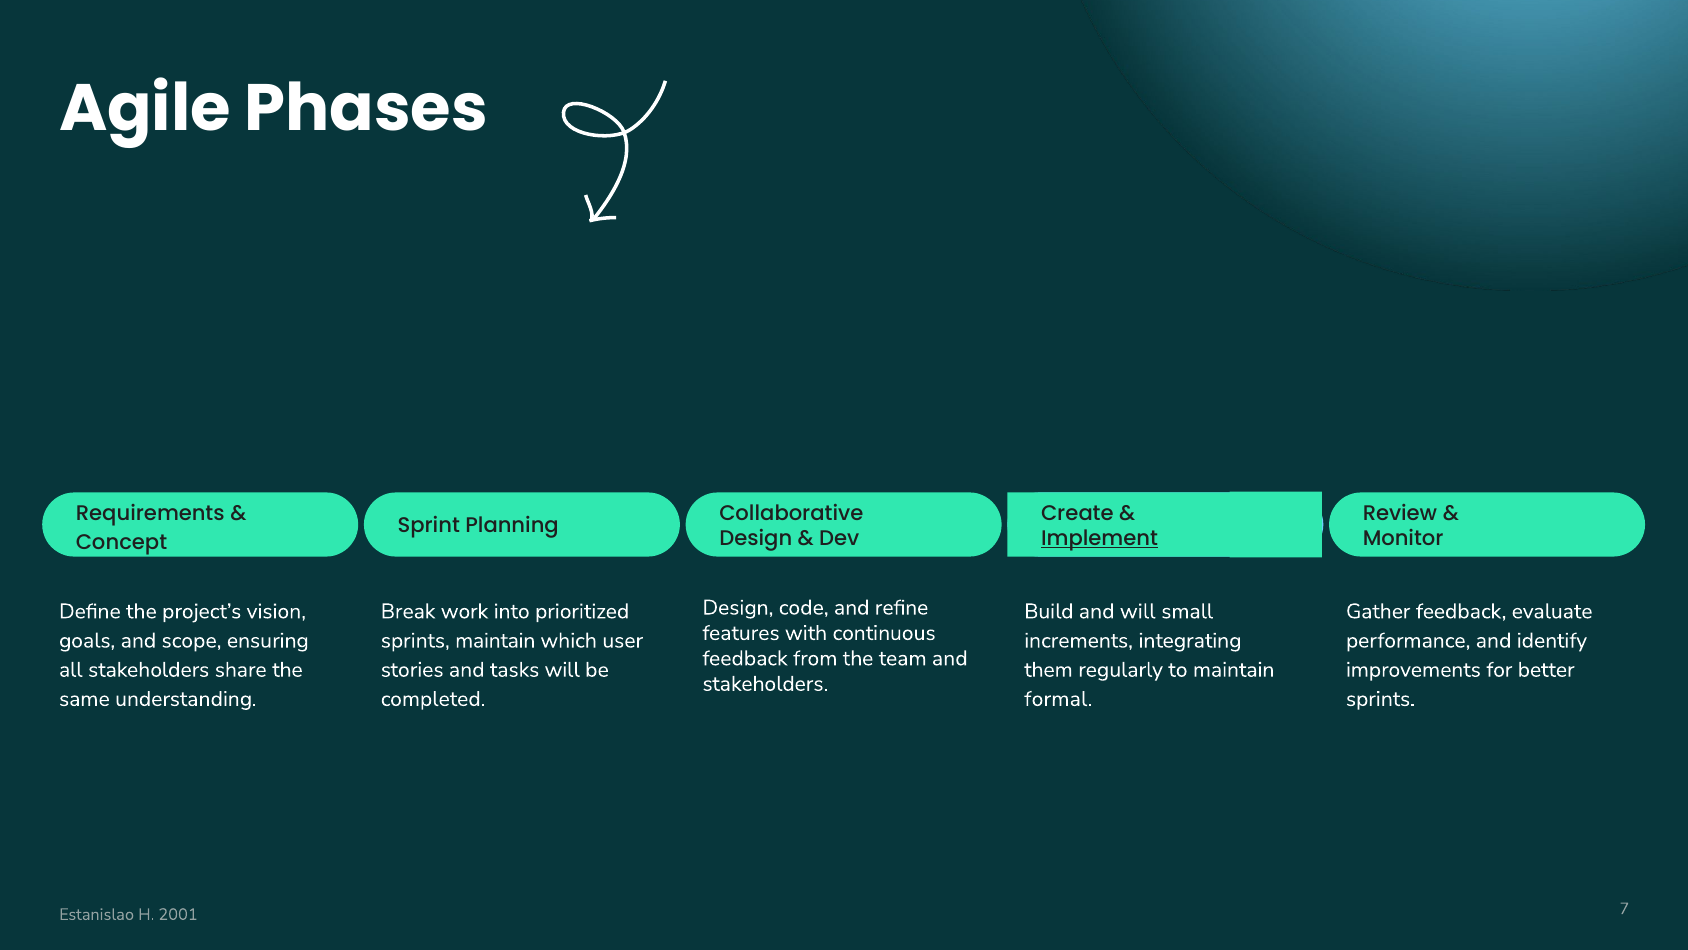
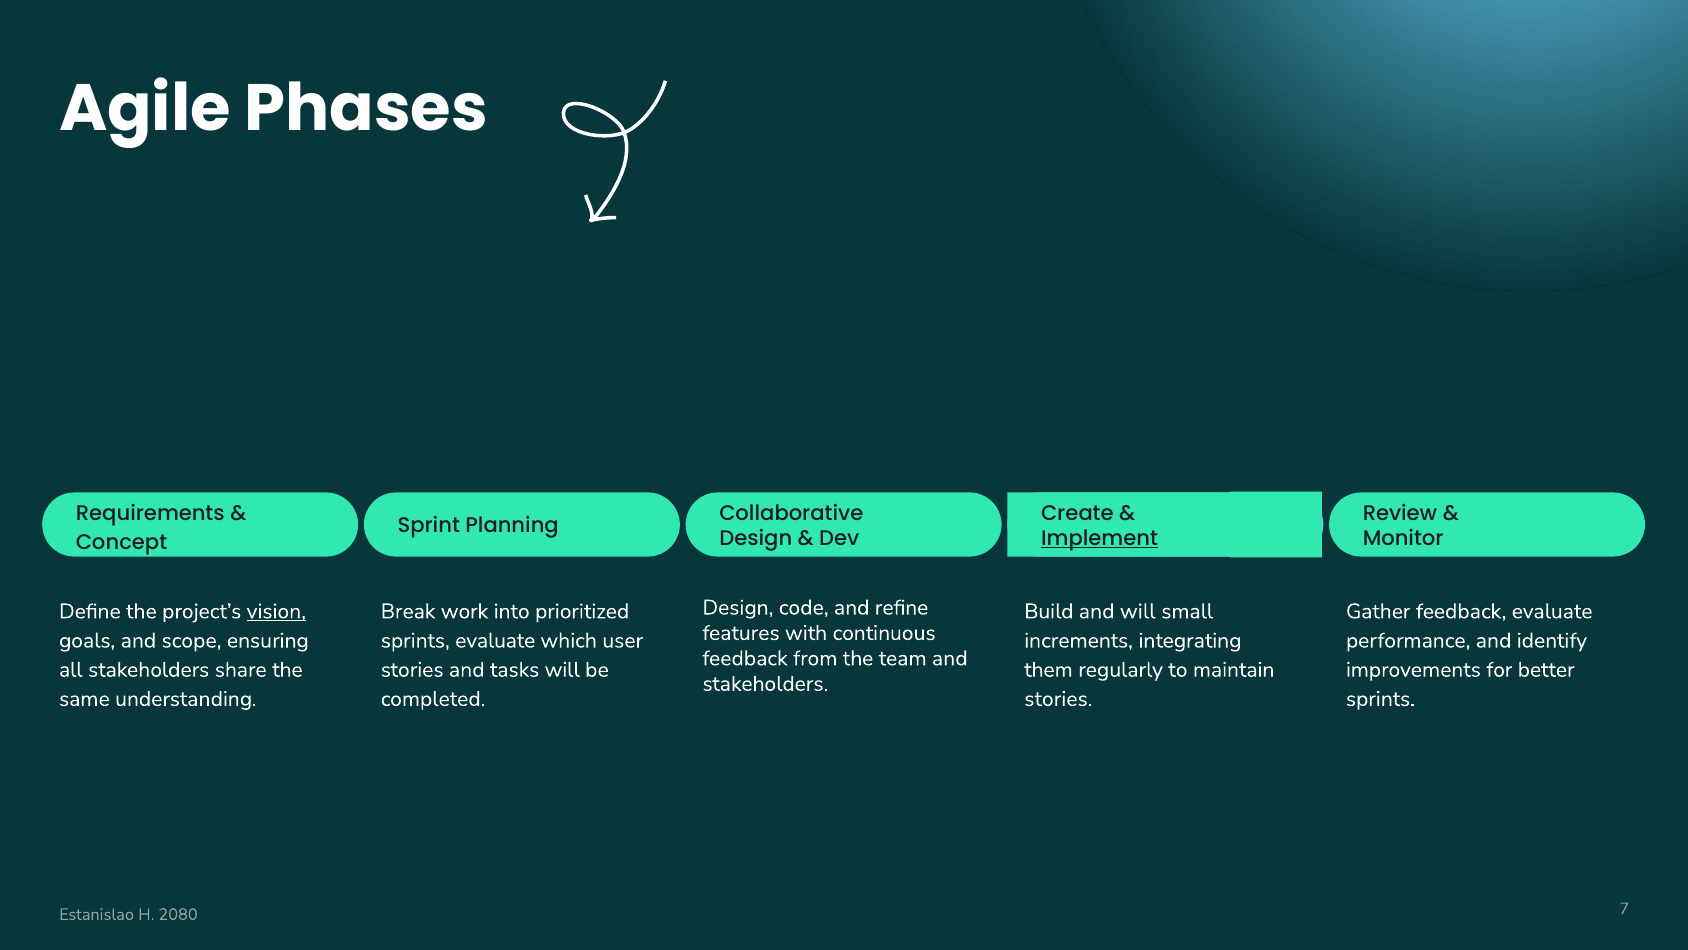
vision underline: none -> present (276, 611)
sprints maintain: maintain -> evaluate (495, 640)
formal: formal -> stories (1058, 699)
2001: 2001 -> 2080 (178, 914)
